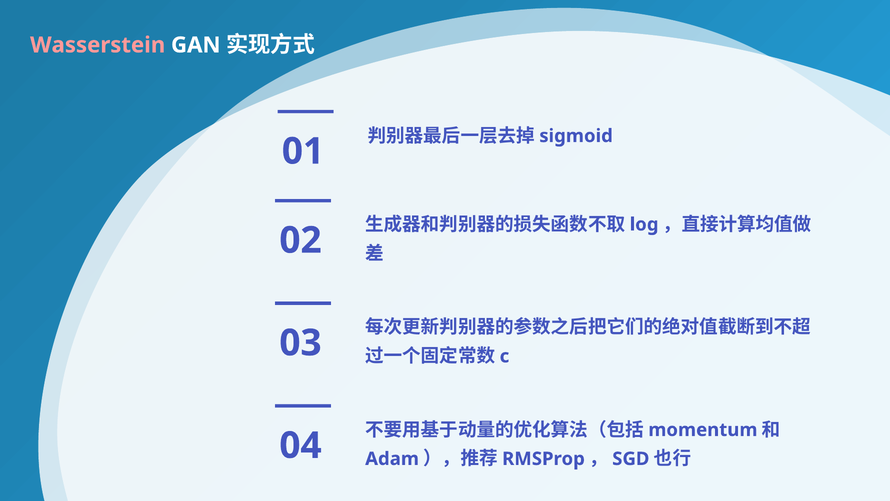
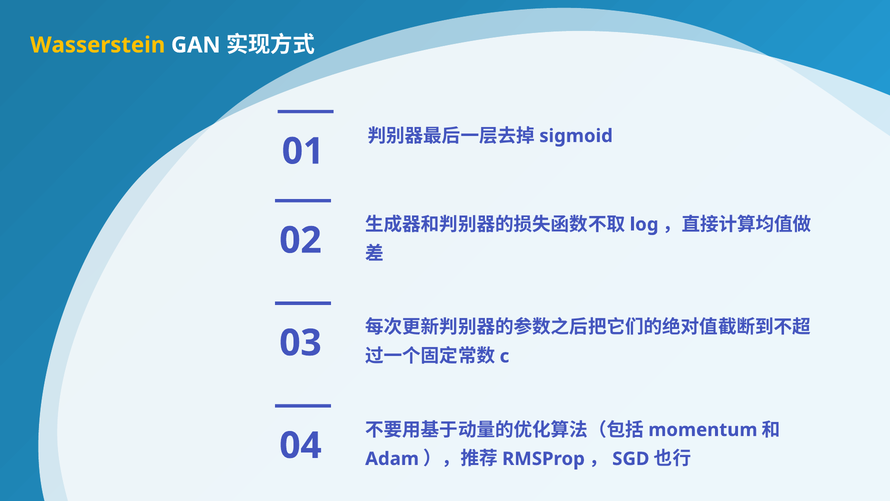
Wasserstein colour: pink -> yellow (98, 45)
